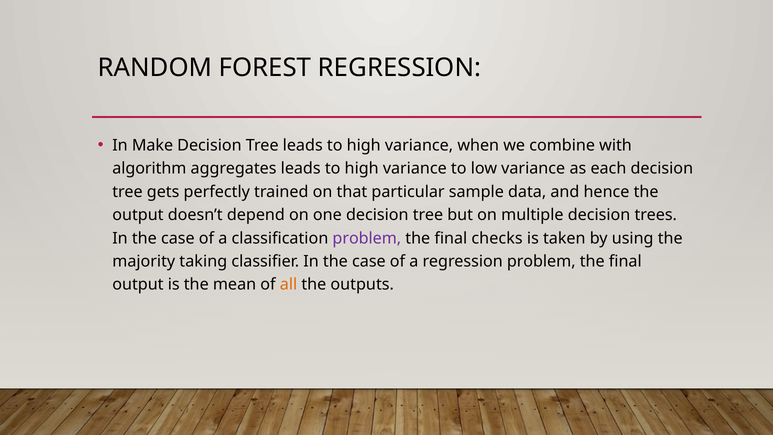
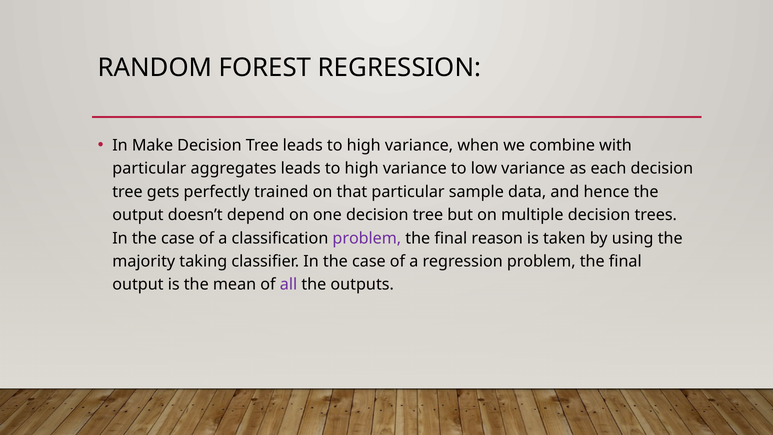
algorithm: algorithm -> particular (149, 169)
checks: checks -> reason (497, 238)
all colour: orange -> purple (289, 284)
